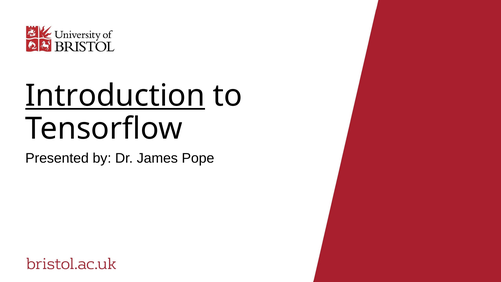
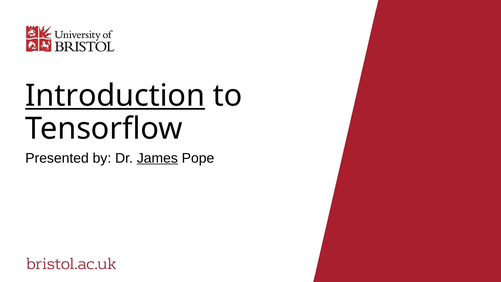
James underline: none -> present (157, 158)
